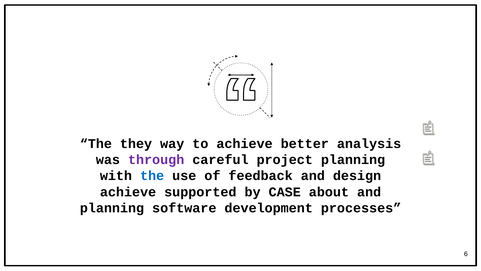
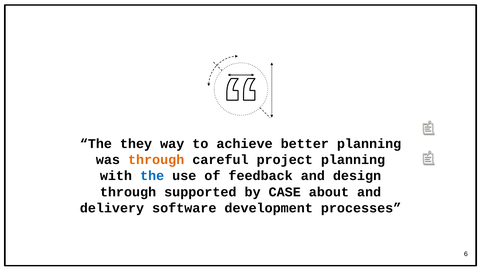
better analysis: analysis -> planning (369, 144)
through colour: purple -> orange (156, 160)
achieve: achieve -> through (128, 192)
planning: planning -> delivery (112, 208)
